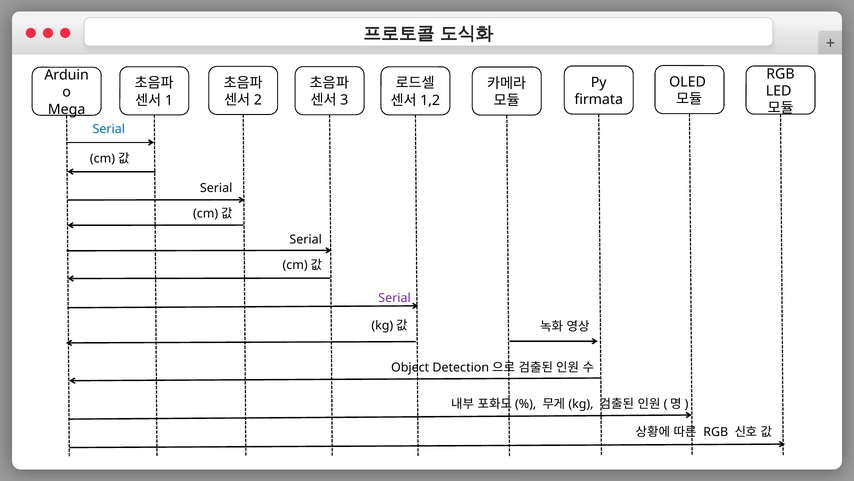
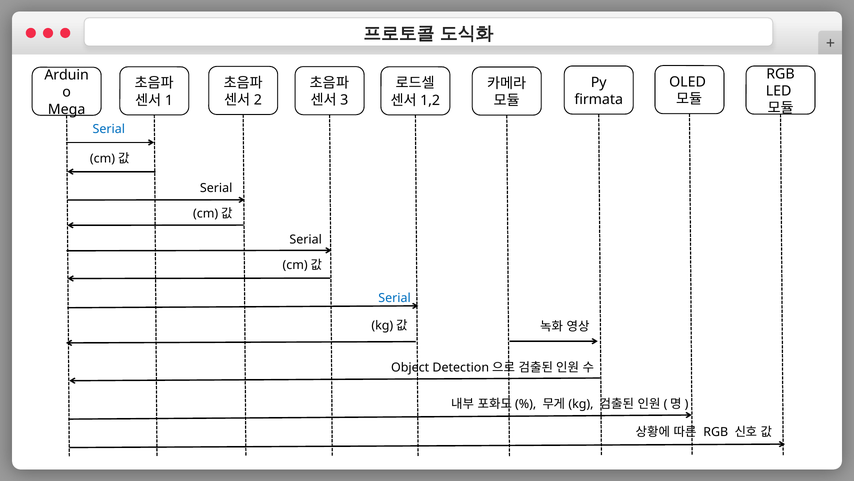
Serial colour: purple -> blue (395, 298)
